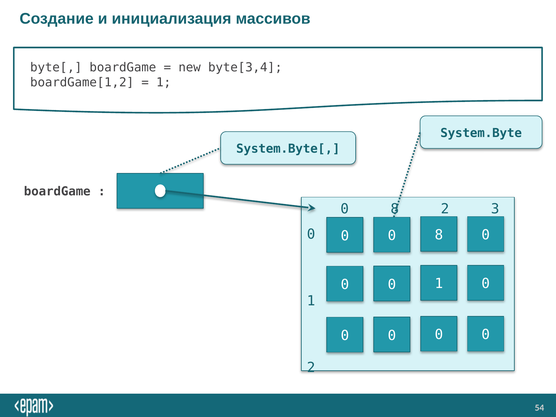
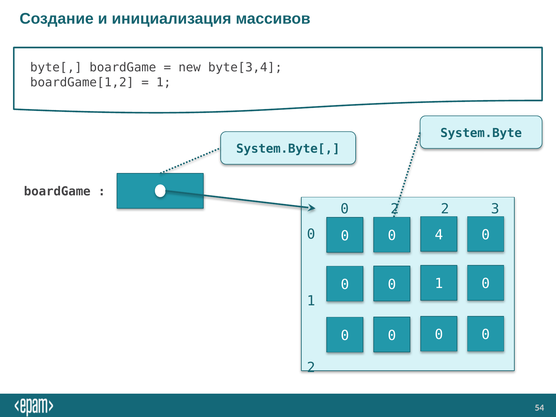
8: 8 -> 2 (395, 209)
8: 8 -> 4 (439, 235)
